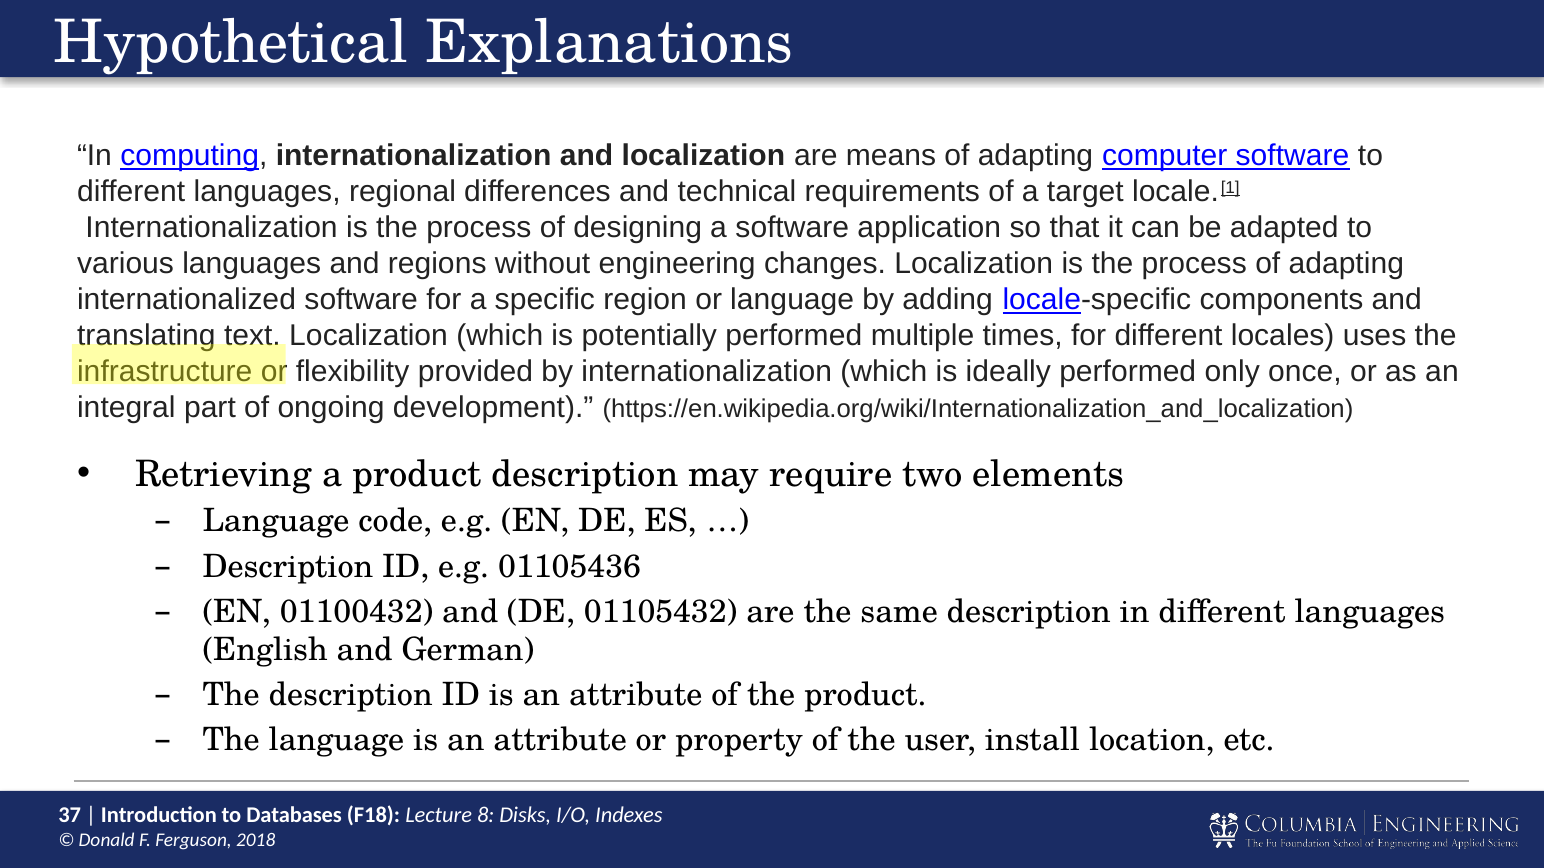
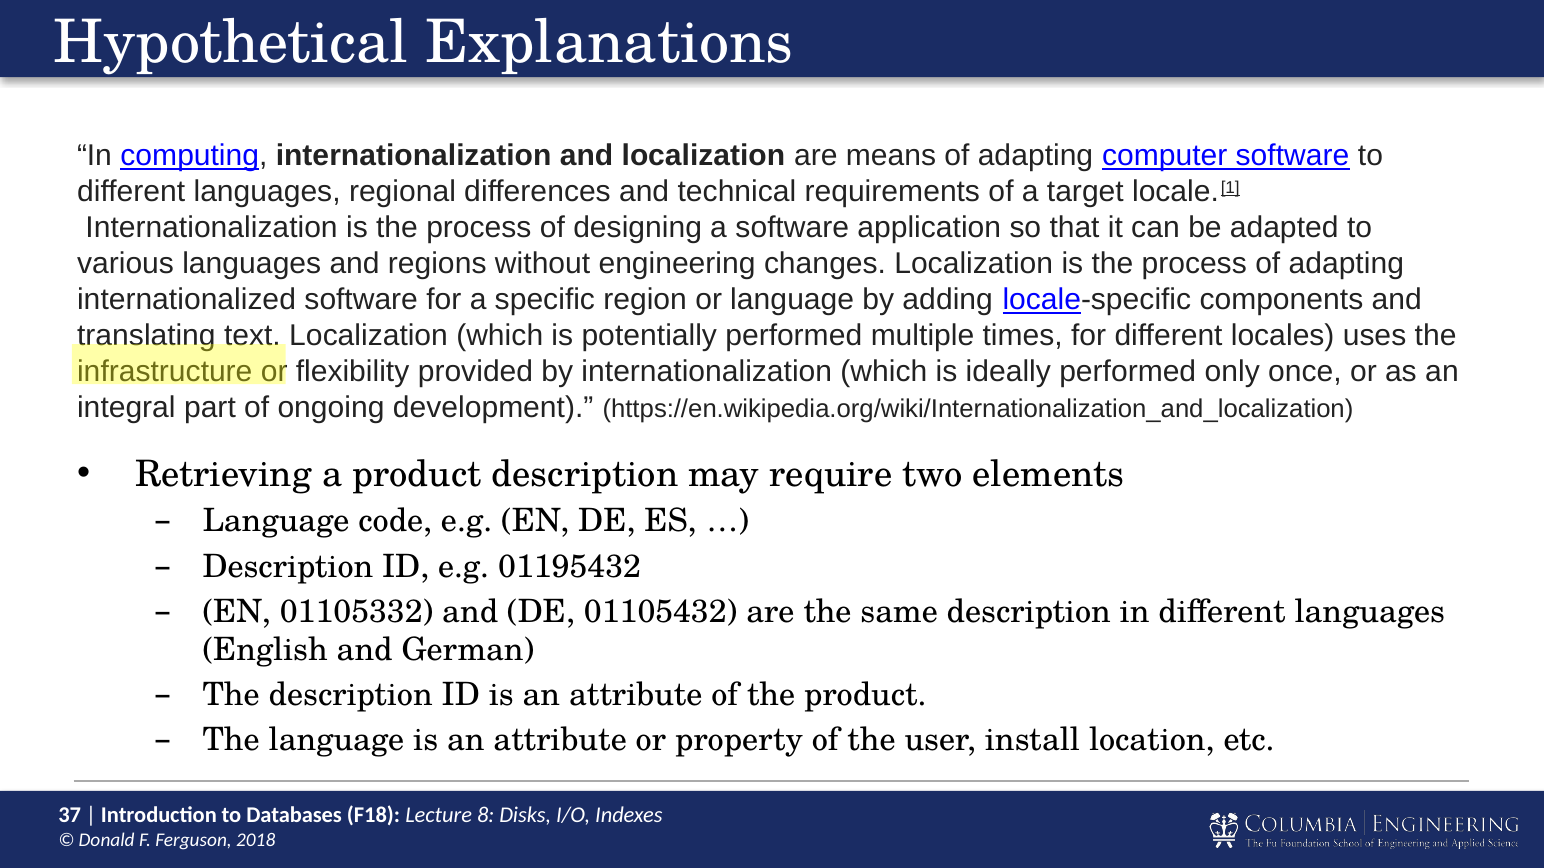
01105436: 01105436 -> 01195432 (570, 567)
01100432: 01100432 -> 01105332 (357, 612)
